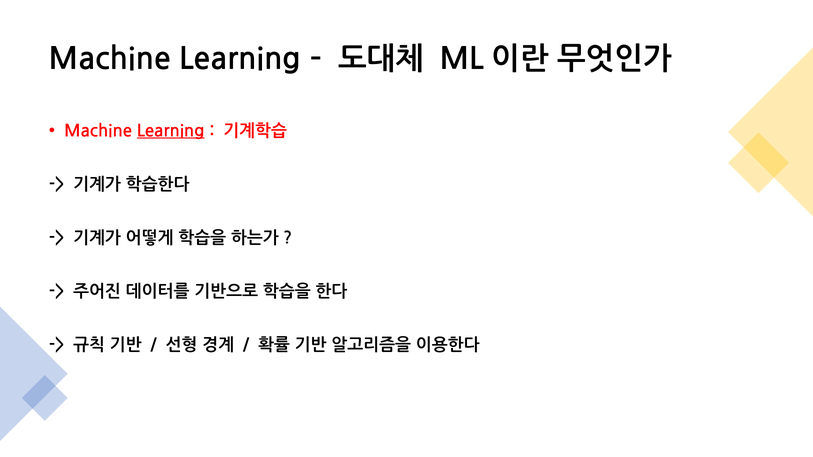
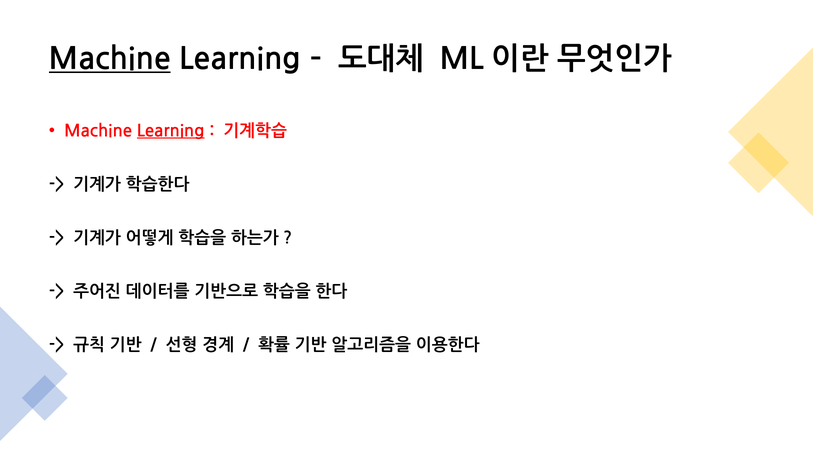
Machine underline: none -> present (110, 59)
